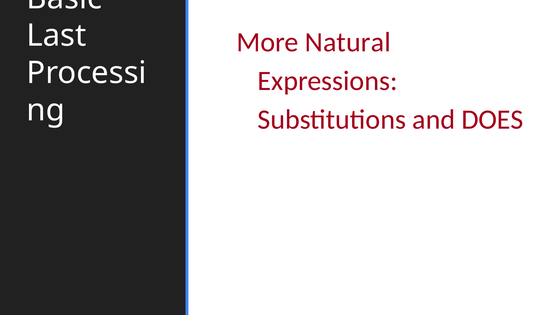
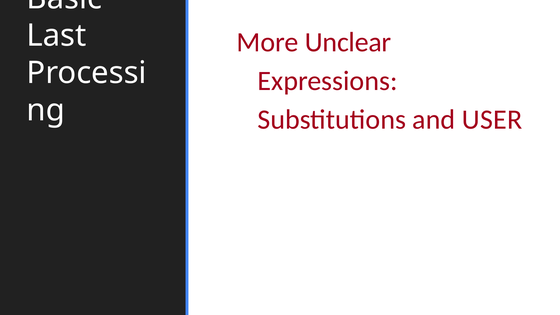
Natural: Natural -> Unclear (348, 42)
DOES: DOES -> USER (492, 119)
